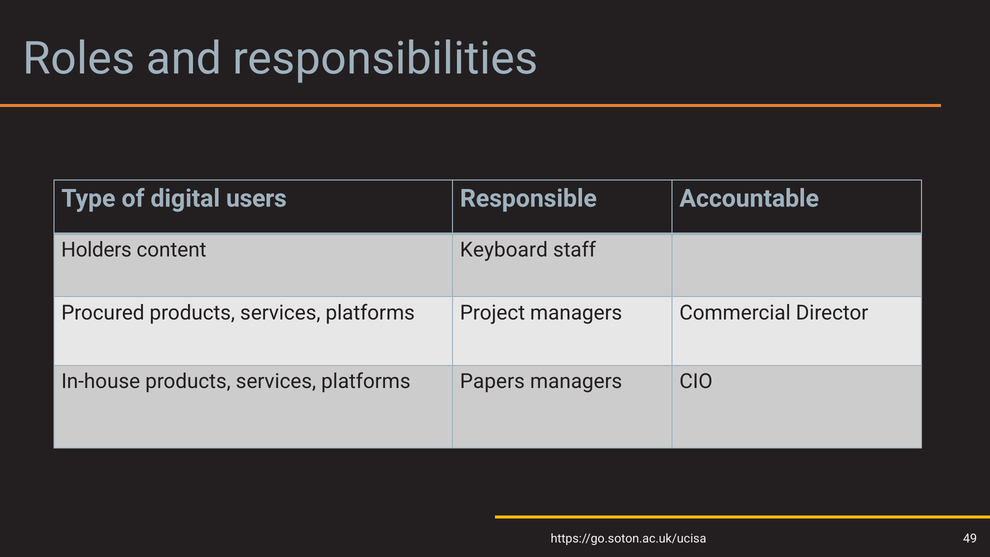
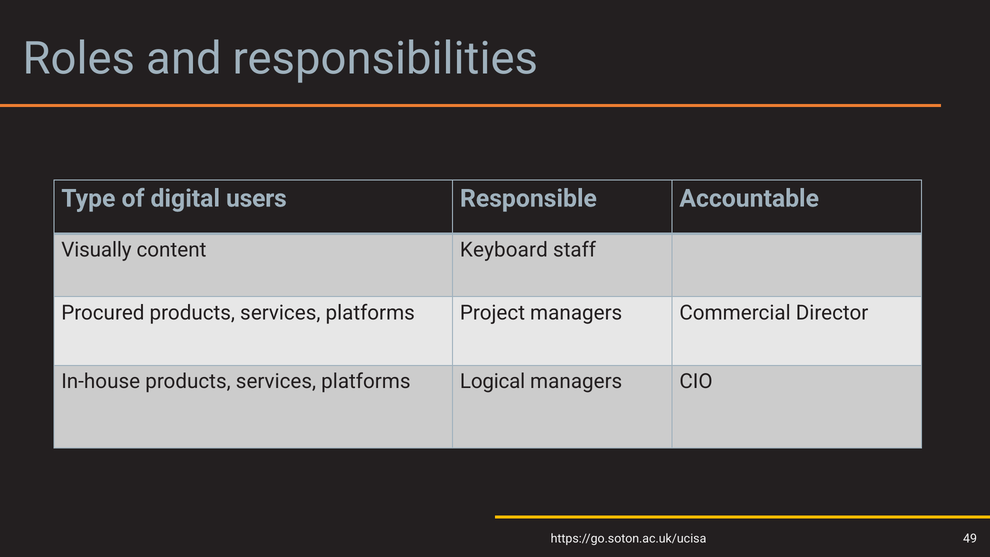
Holders: Holders -> Visually (96, 250)
Papers: Papers -> Logical (493, 381)
